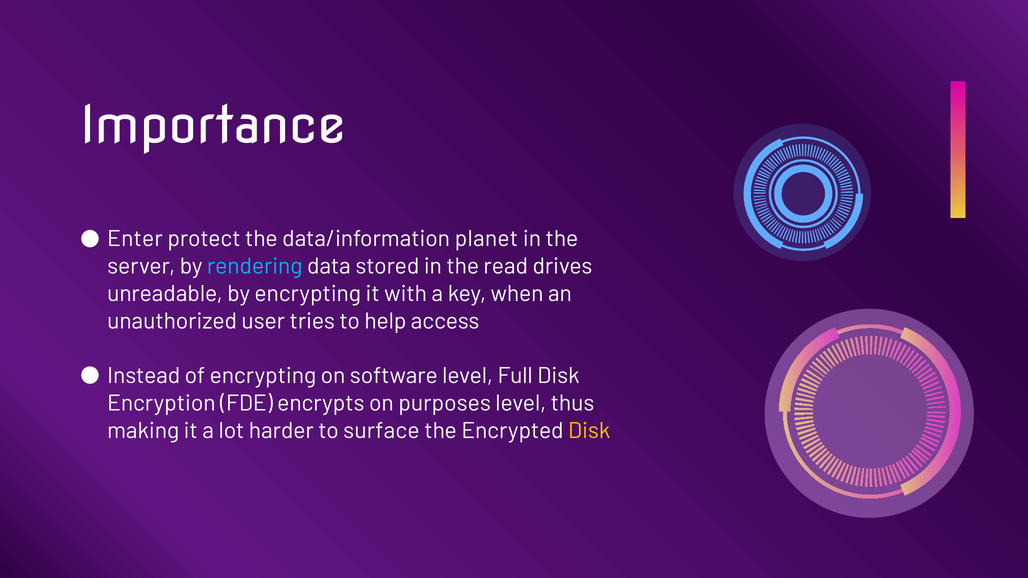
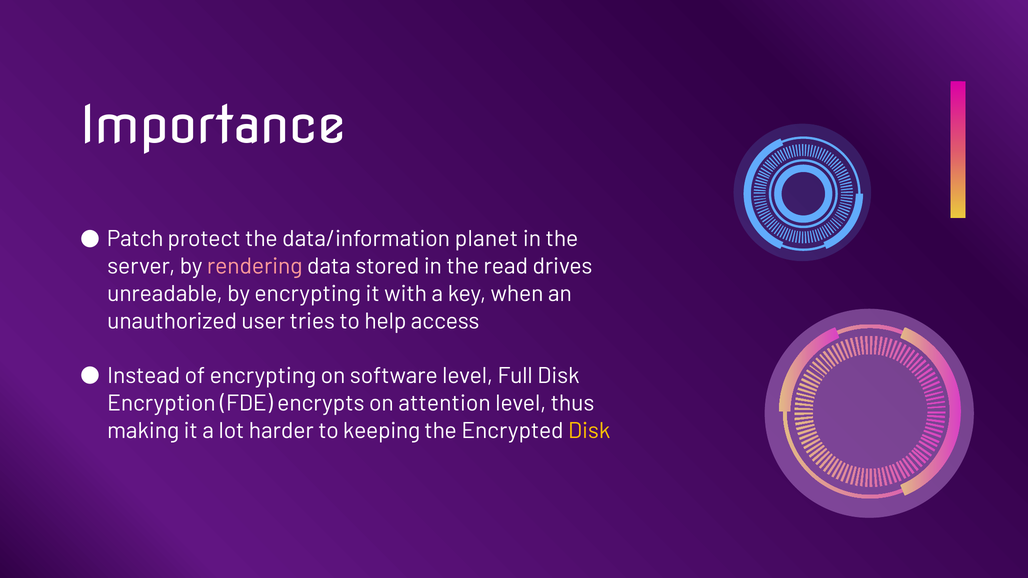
Enter: Enter -> Patch (135, 239)
rendering colour: light blue -> pink (255, 266)
purposes: purposes -> attention (445, 403)
surface: surface -> keeping (382, 431)
